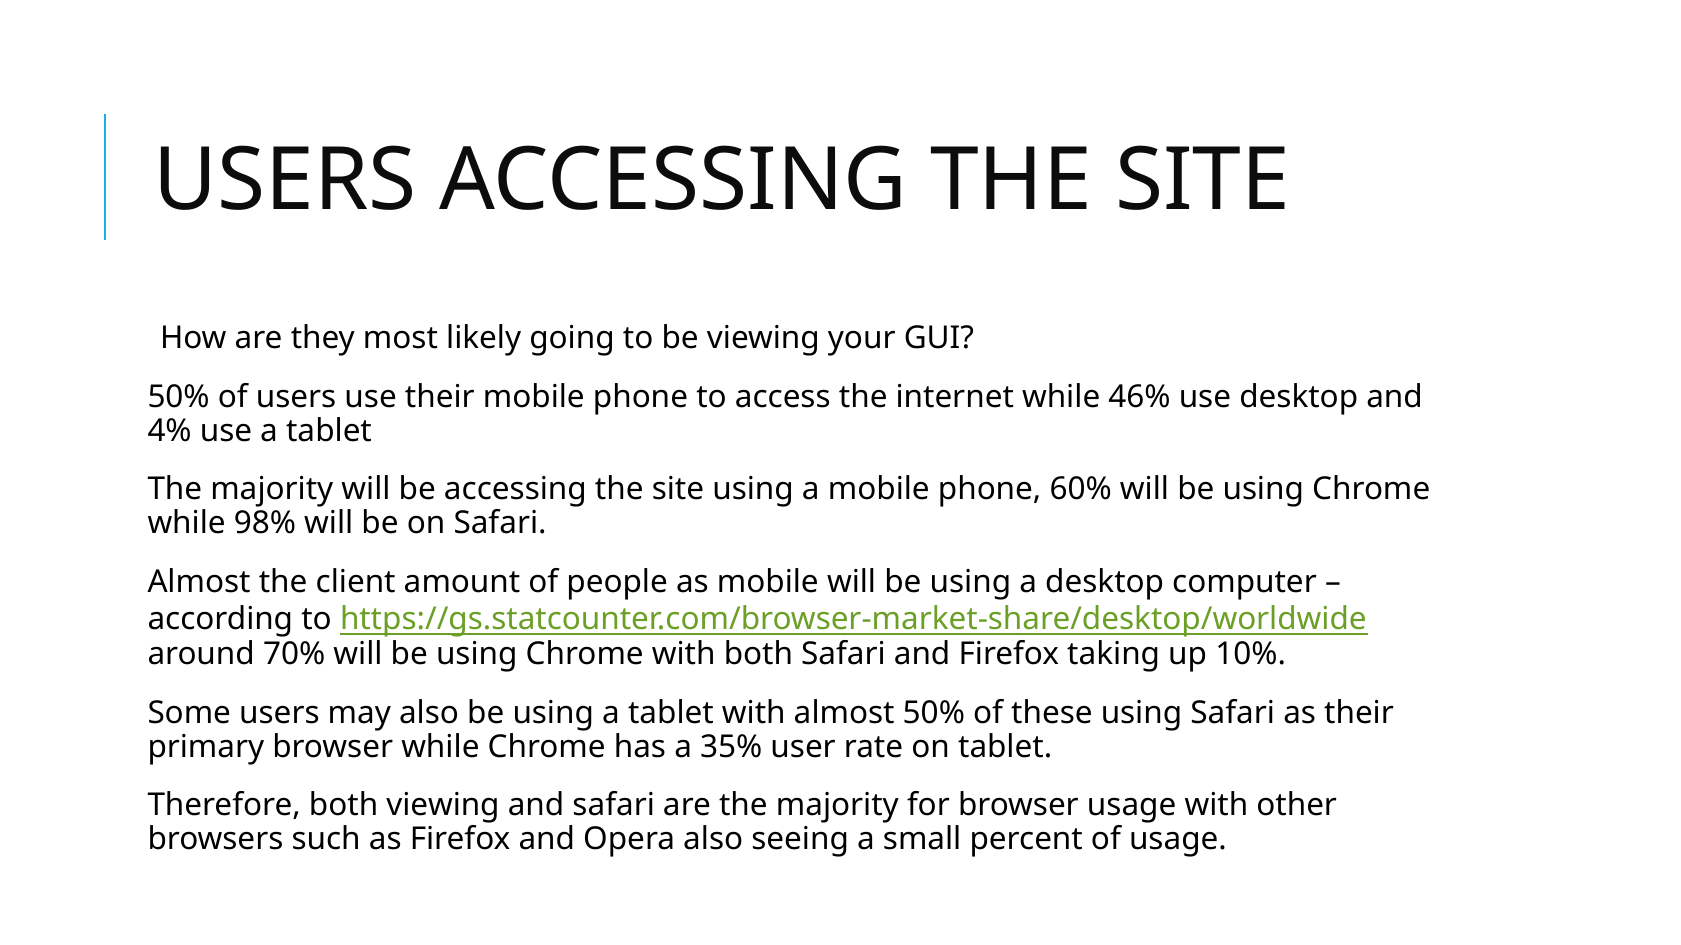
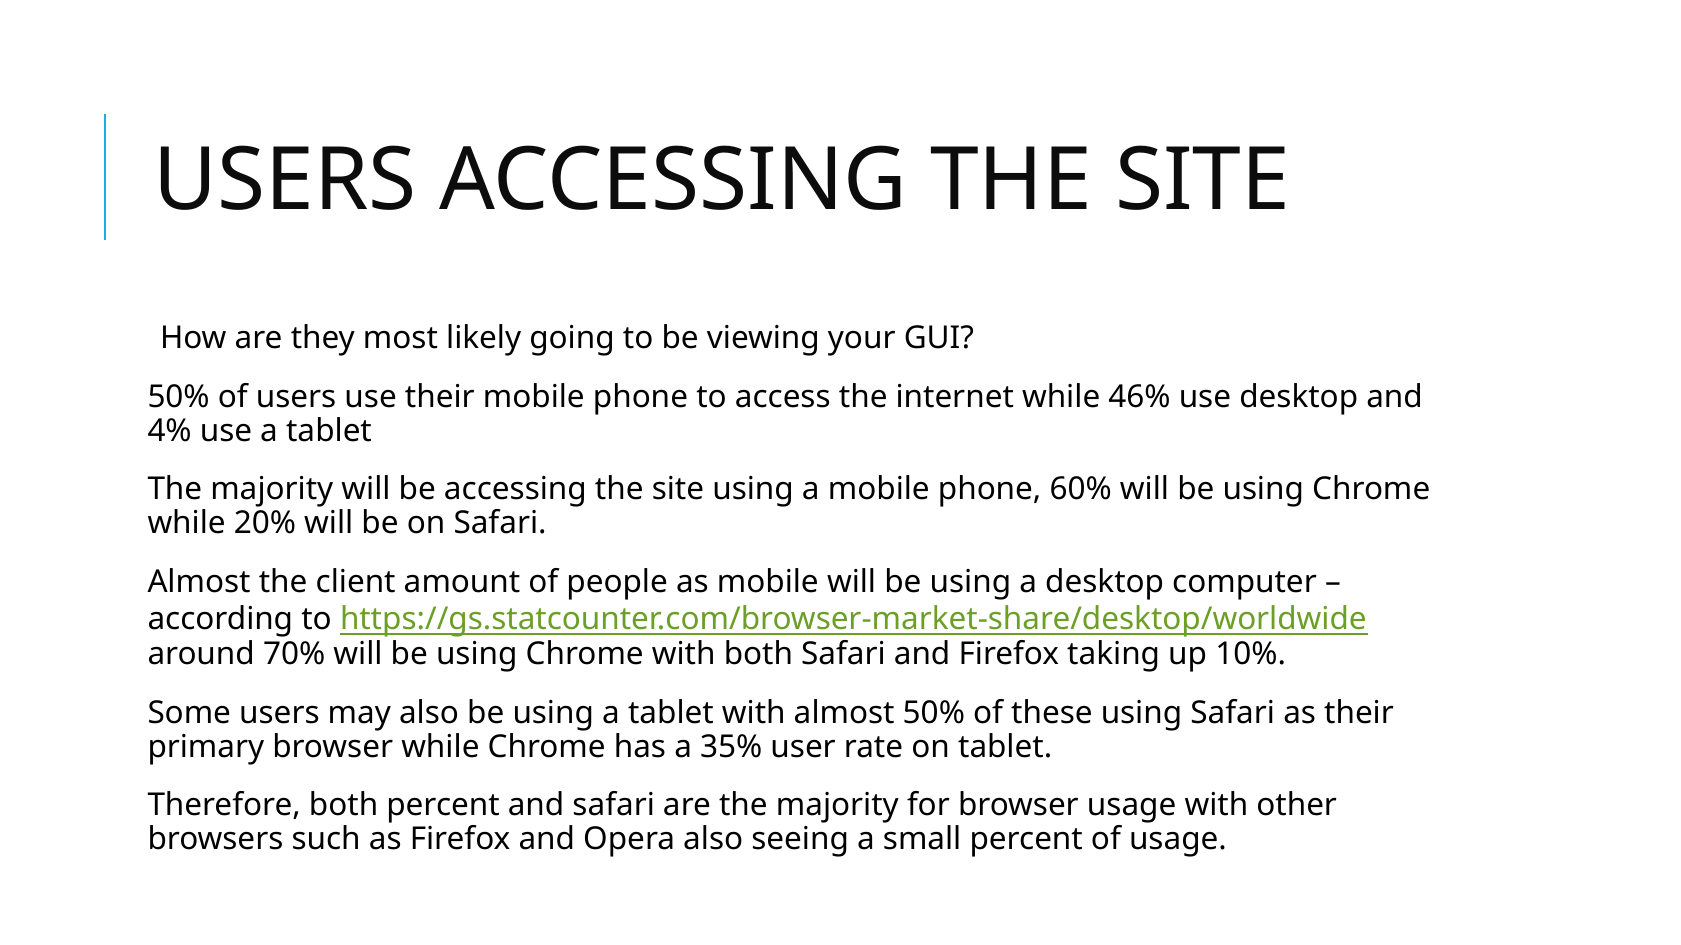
98%: 98% -> 20% (265, 524)
both viewing: viewing -> percent (443, 806)
